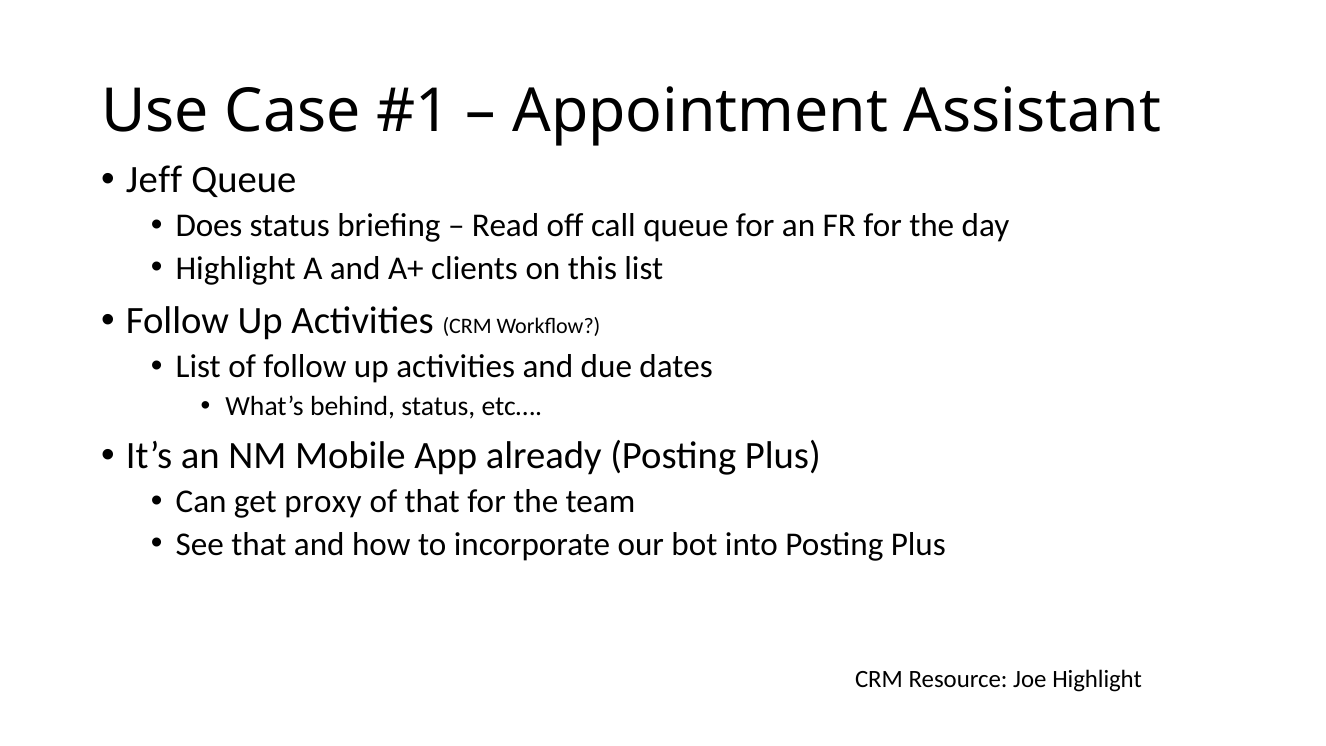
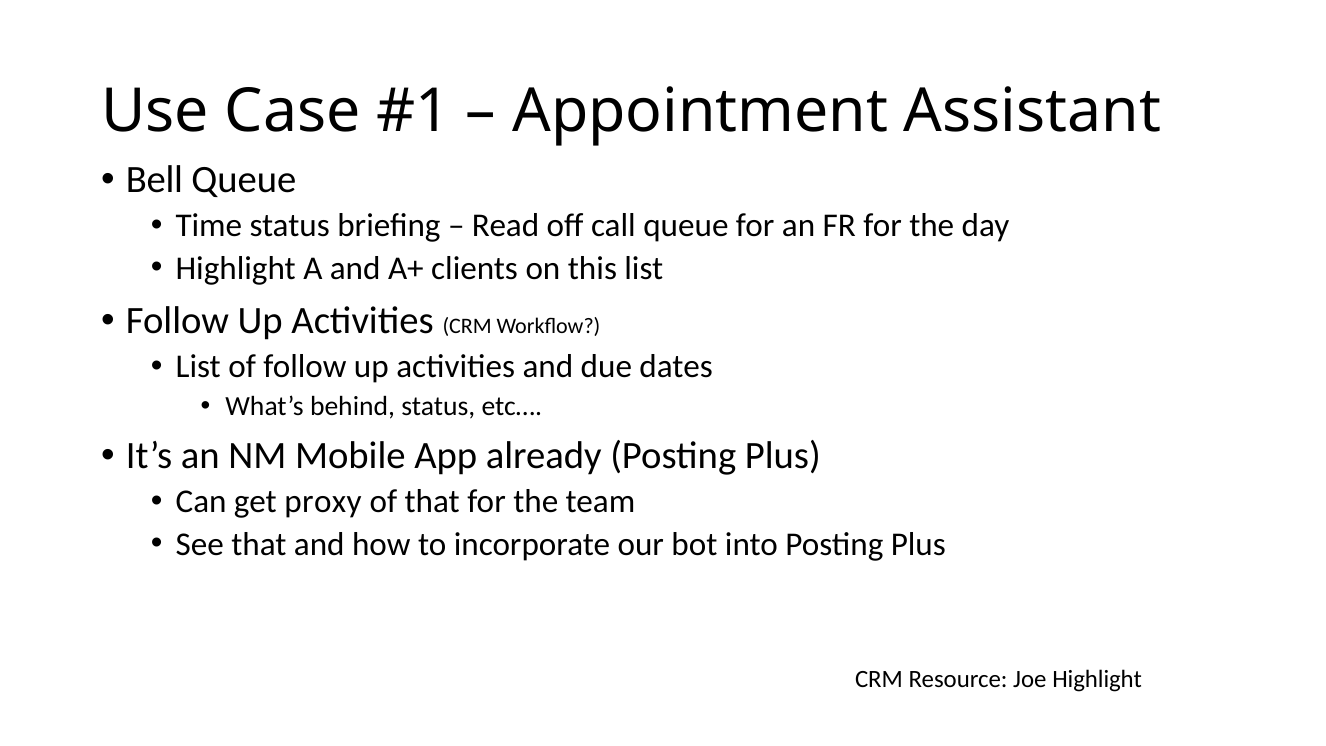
Jeff: Jeff -> Bell (154, 180)
Does: Does -> Time (209, 226)
